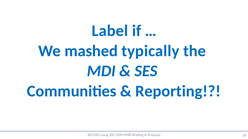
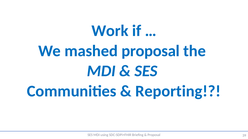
Label: Label -> Work (110, 31)
mashed typically: typically -> proposal (151, 51)
